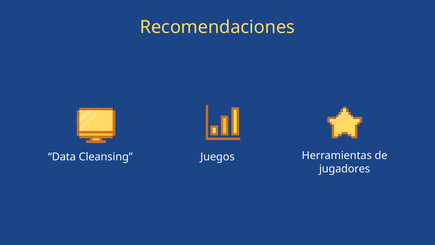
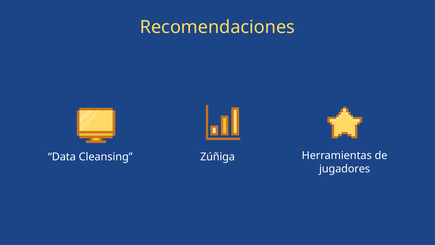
Juegos: Juegos -> Zúñiga (218, 157)
